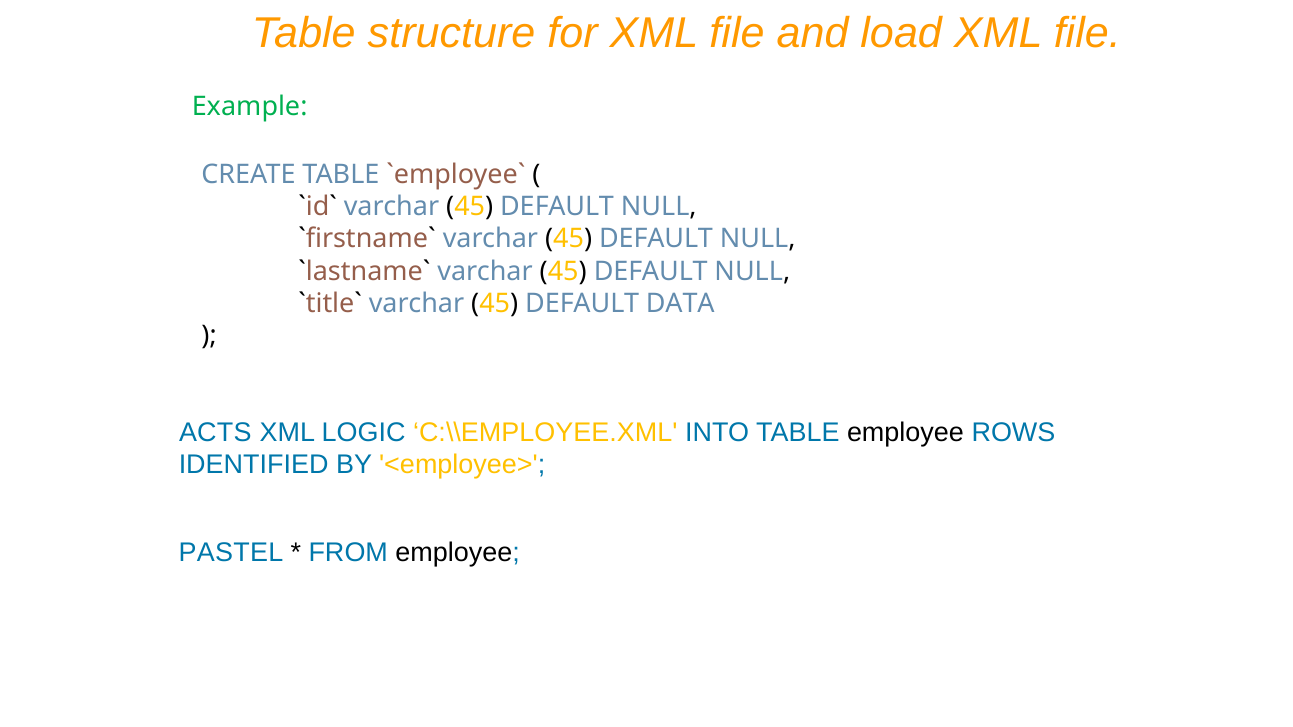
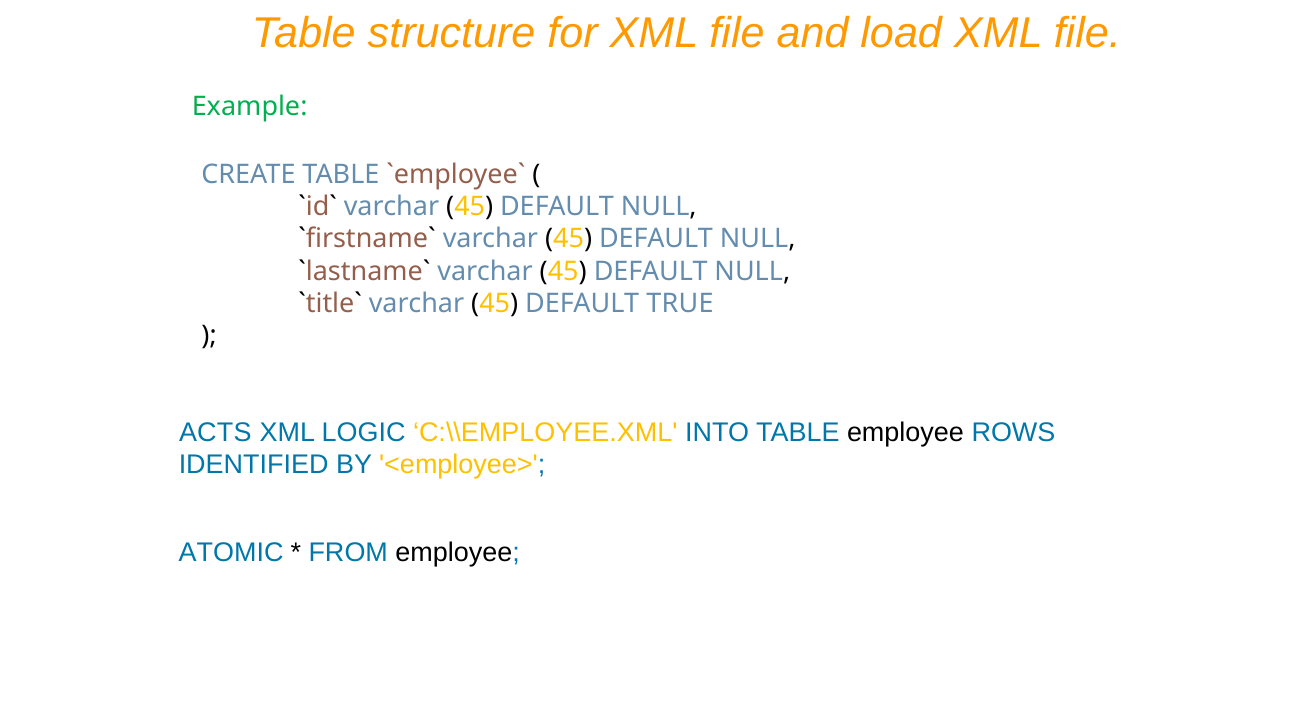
DATA: DATA -> TRUE (680, 304)
PASTEL: PASTEL -> ATOMIC (231, 553)
